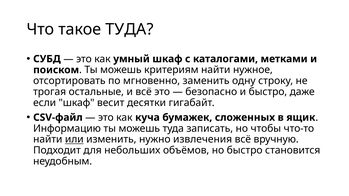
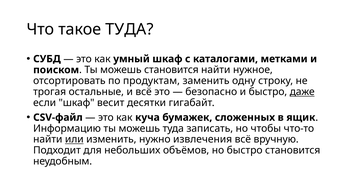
можешь критериям: критериям -> становится (171, 70)
мгновенно: мгновенно -> продуктам (151, 81)
даже underline: none -> present (302, 92)
